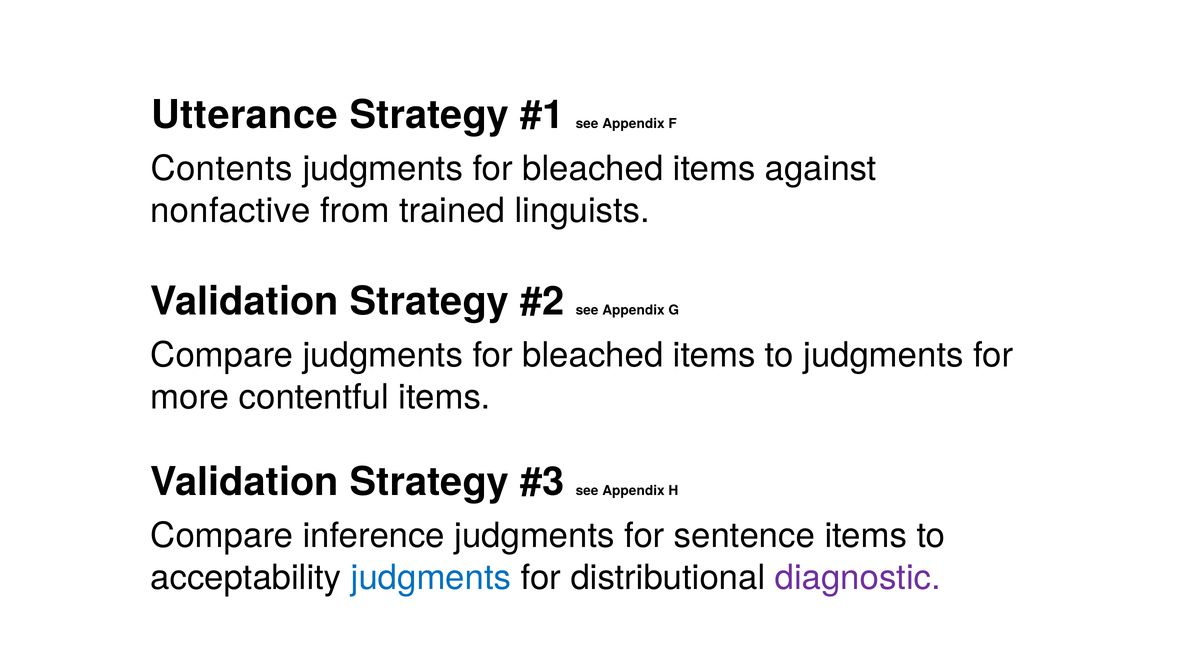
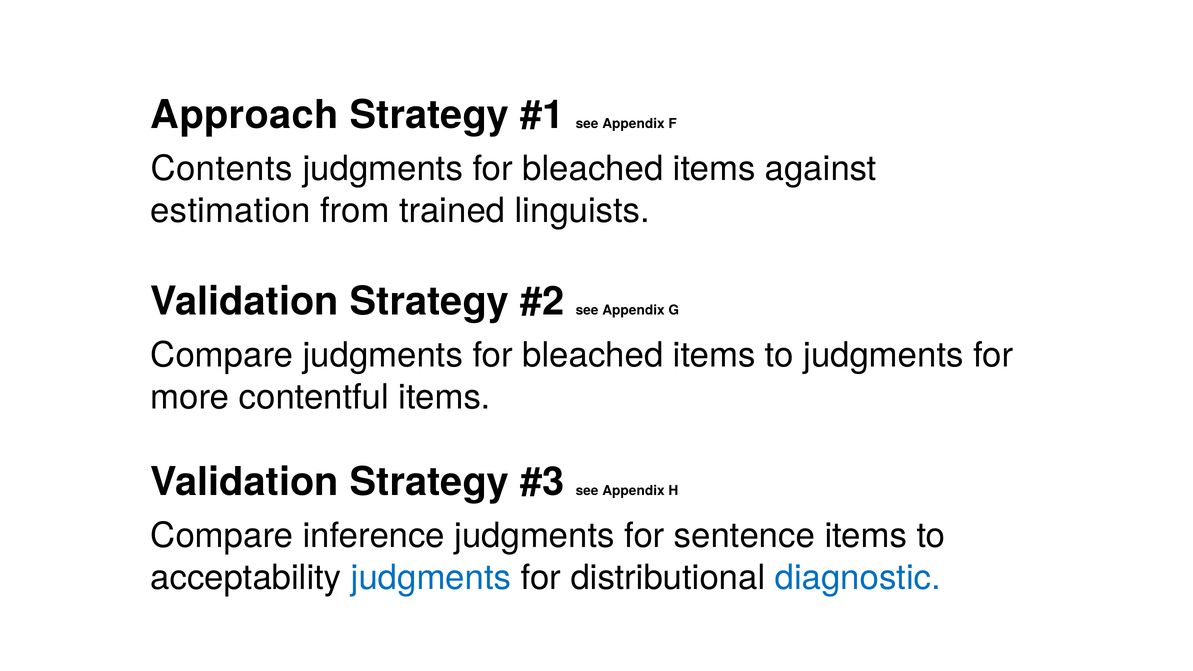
Utterance: Utterance -> Approach (244, 115)
nonfactive: nonfactive -> estimation (231, 211)
diagnostic colour: purple -> blue (858, 578)
